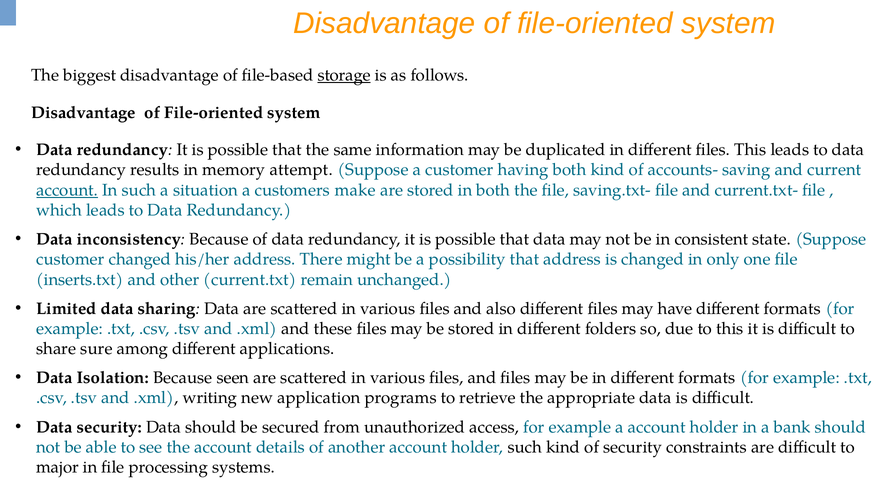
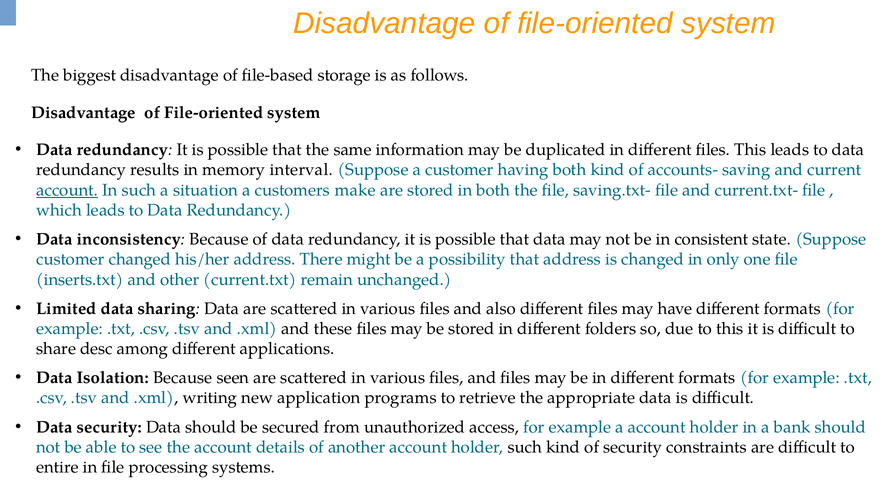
storage underline: present -> none (344, 75)
attempt: attempt -> interval (301, 170)
sure: sure -> desc (97, 349)
major: major -> entire (57, 467)
